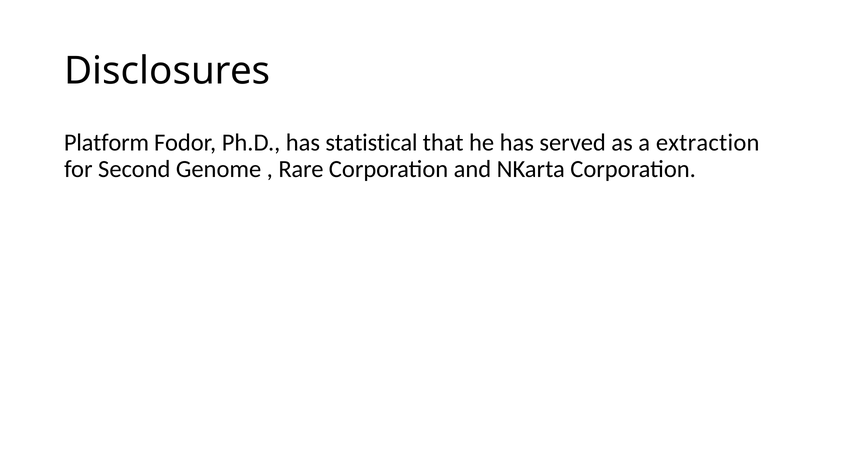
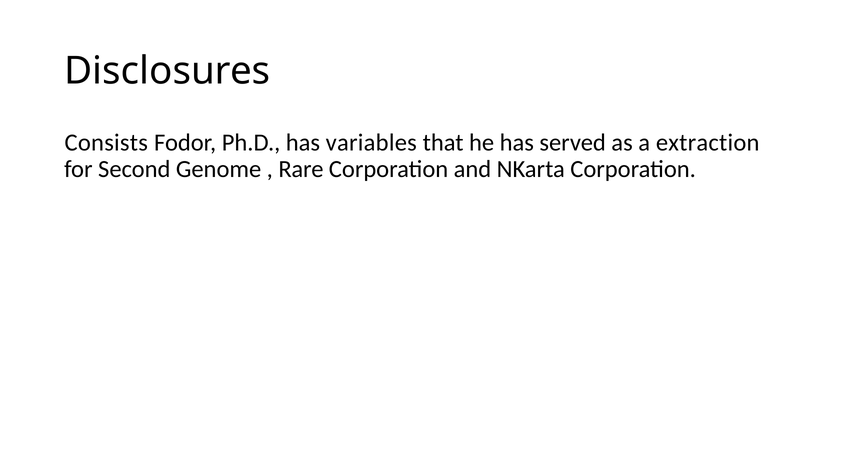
Platform: Platform -> Consists (106, 142)
statistical: statistical -> variables (371, 142)
